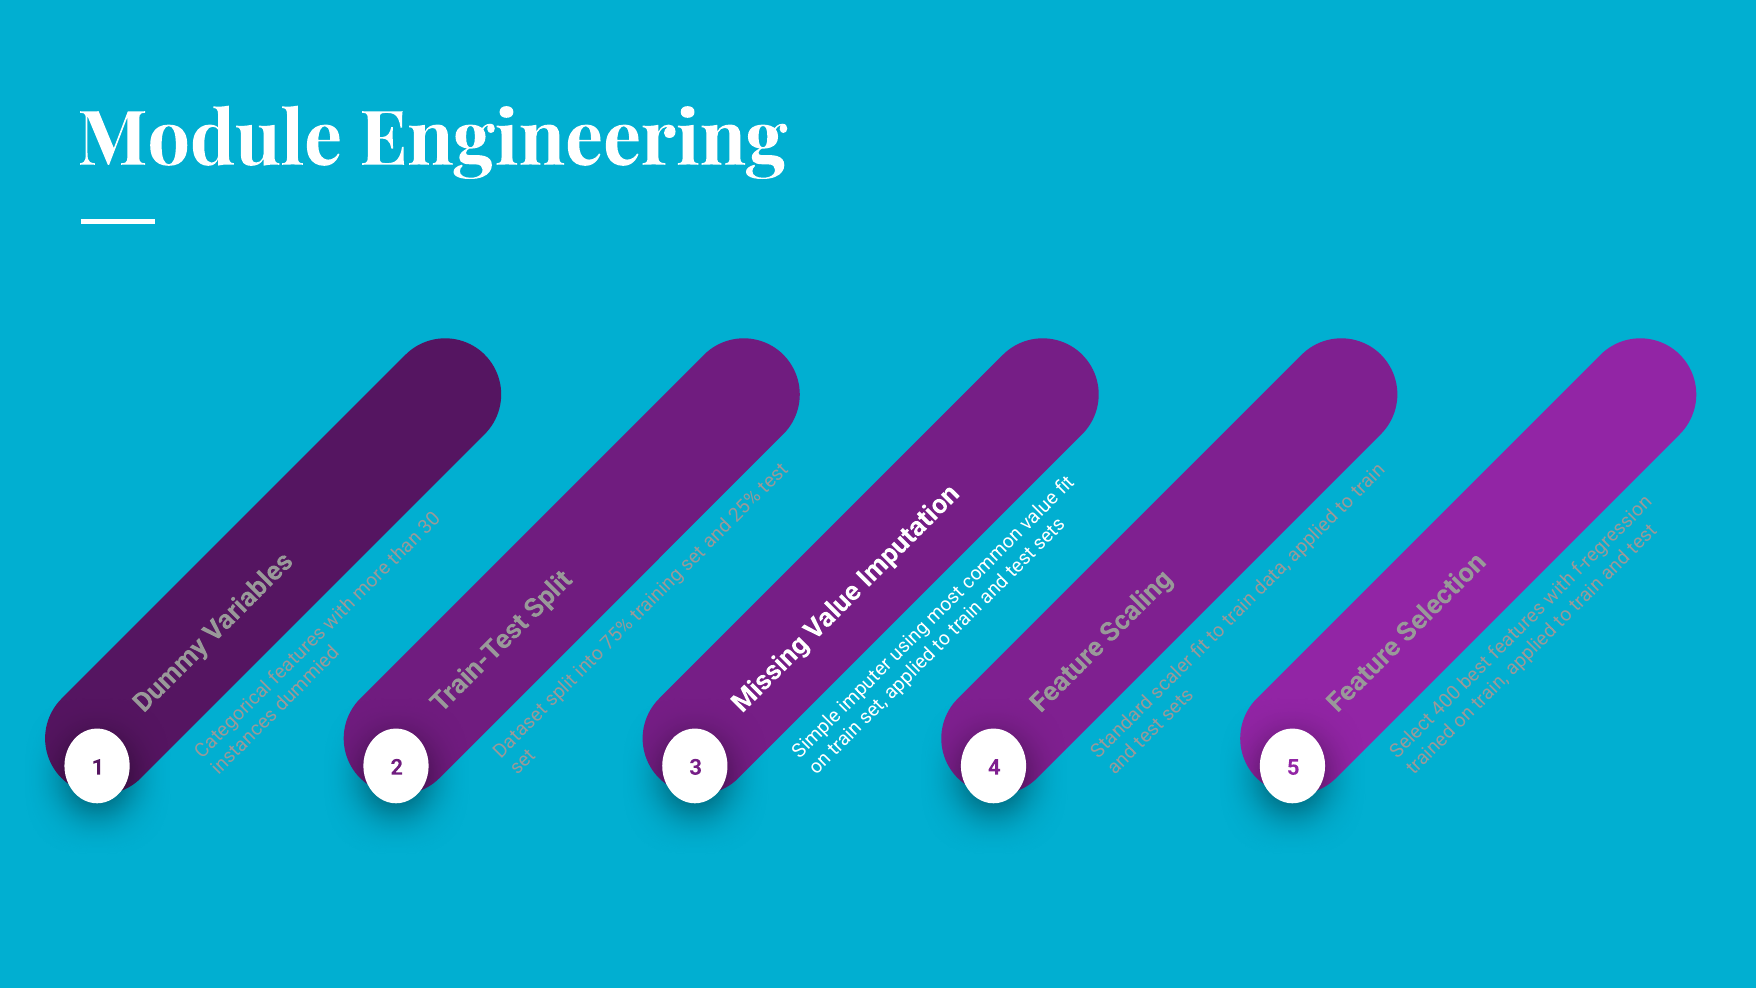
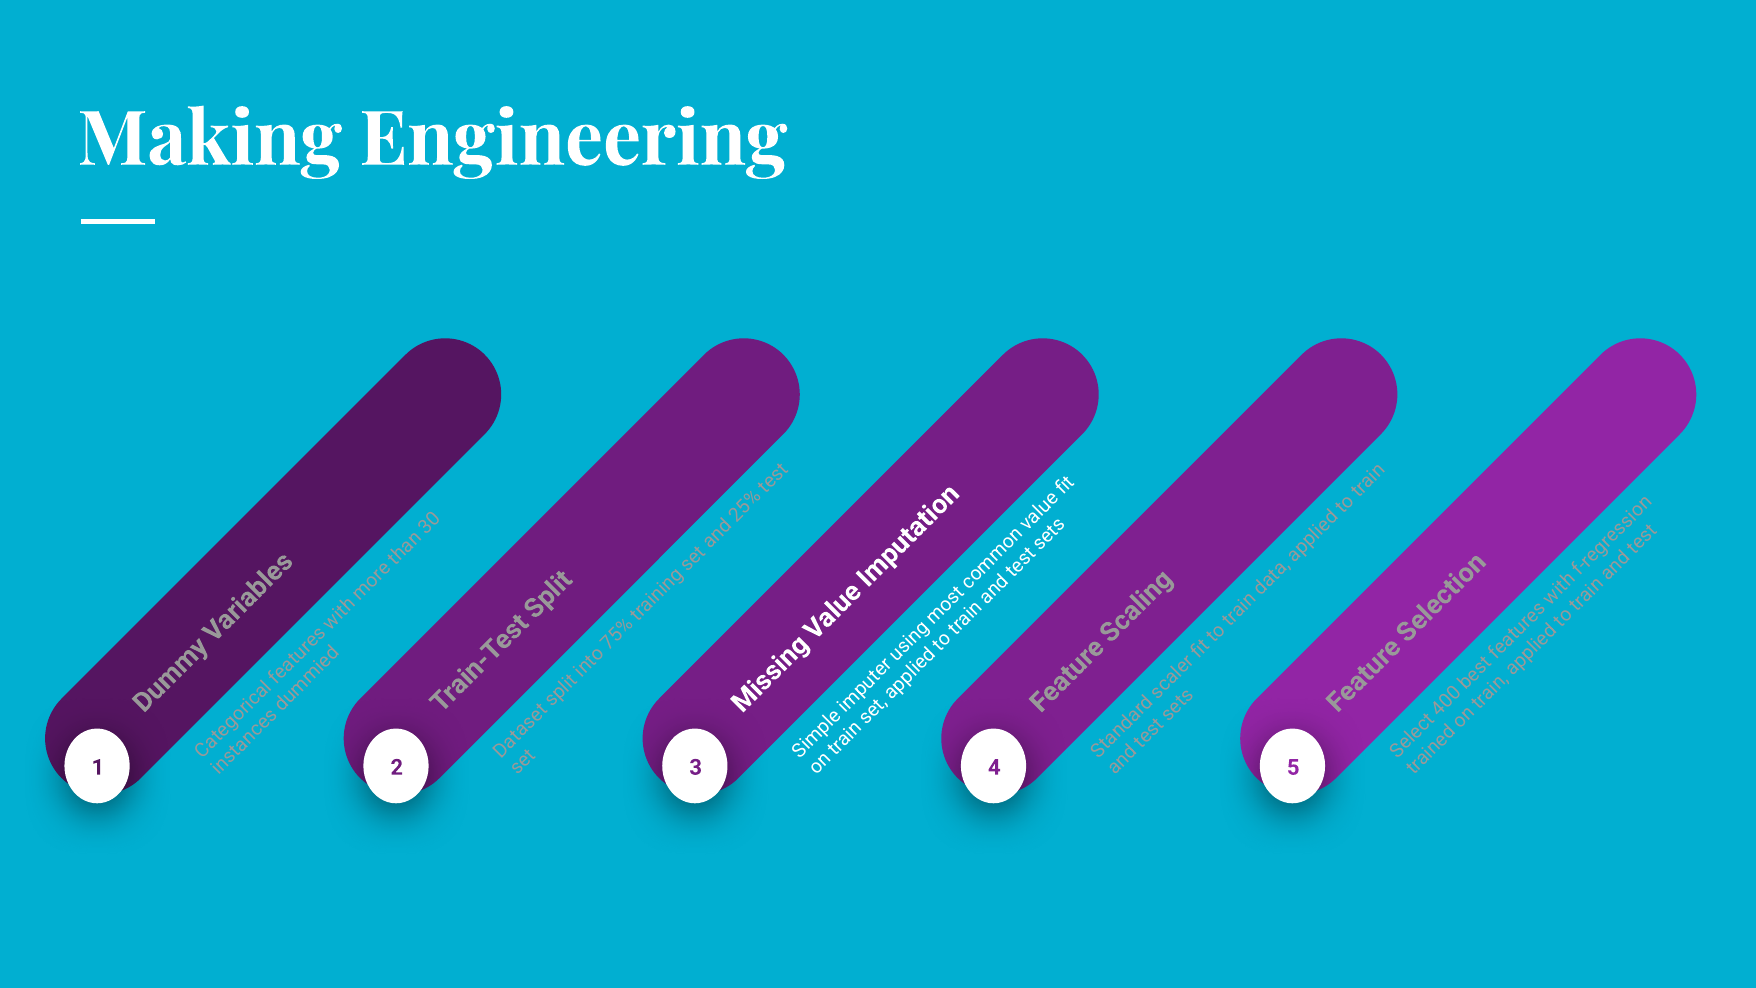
Module: Module -> Making (210, 140)
